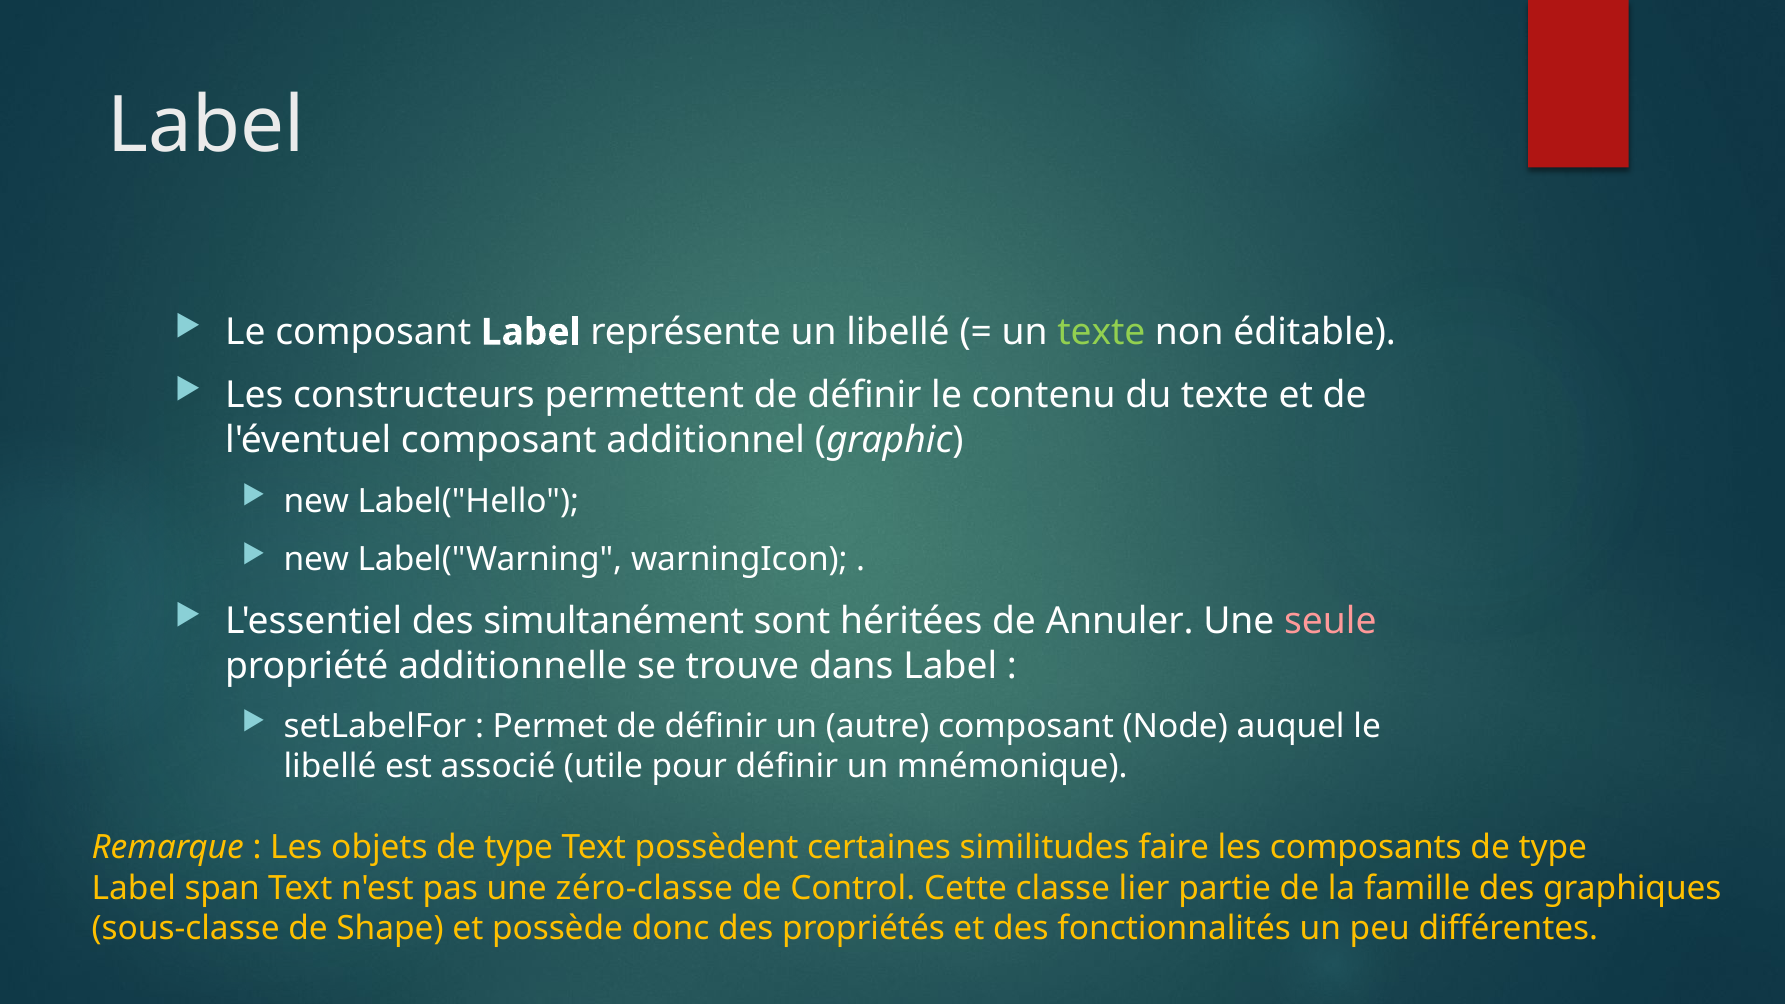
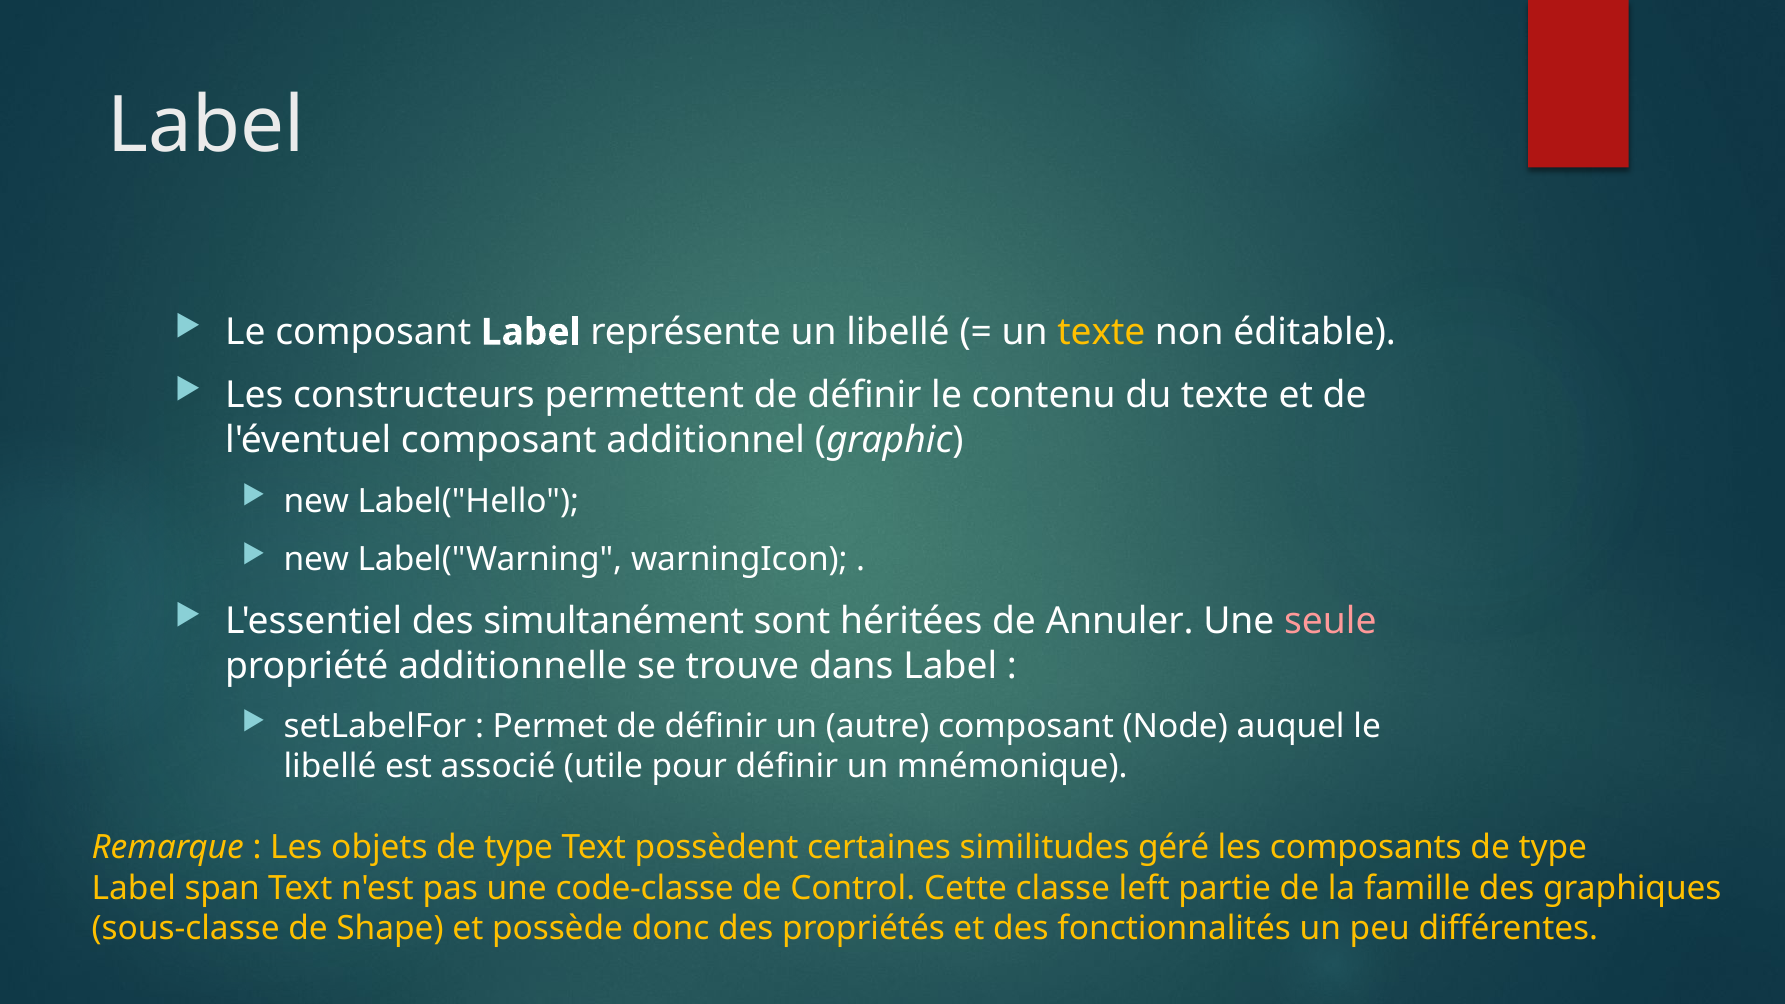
texte colour: light green -> yellow (1101, 332)
faire: faire -> géré (1174, 848)
zéro-classe: zéro-classe -> code-classe (645, 888)
lier: lier -> left (1144, 888)
